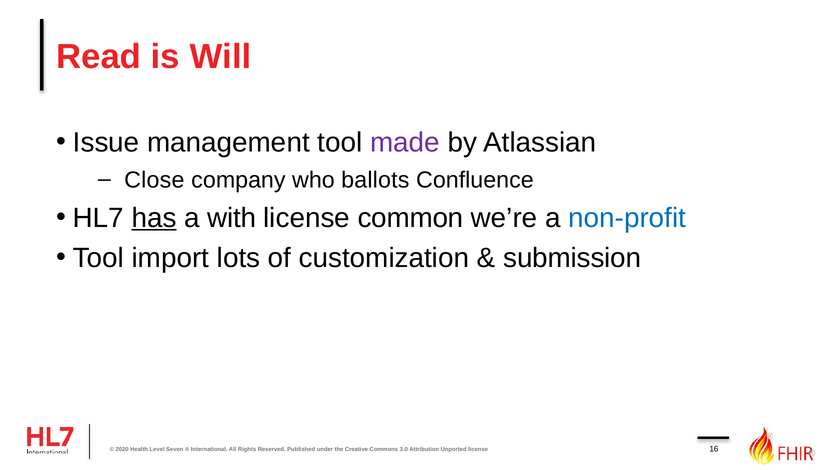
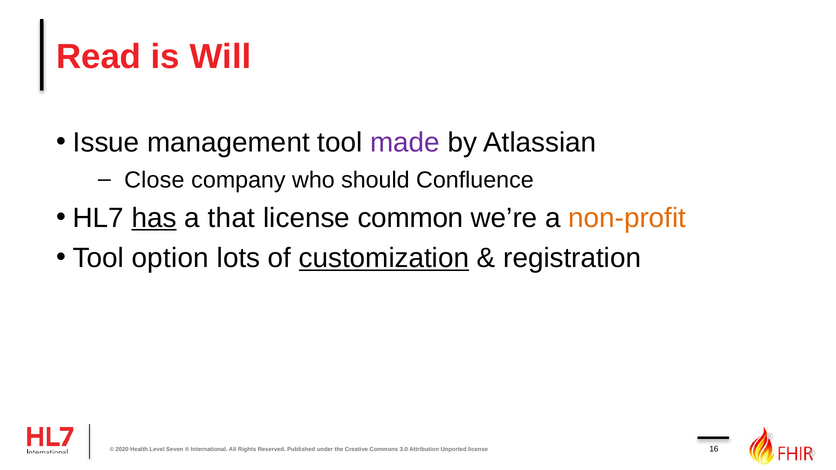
ballots: ballots -> should (375, 180)
with: with -> that (231, 218)
non-profit colour: blue -> orange (627, 218)
import: import -> option (170, 258)
customization underline: none -> present (384, 258)
submission: submission -> registration (572, 258)
